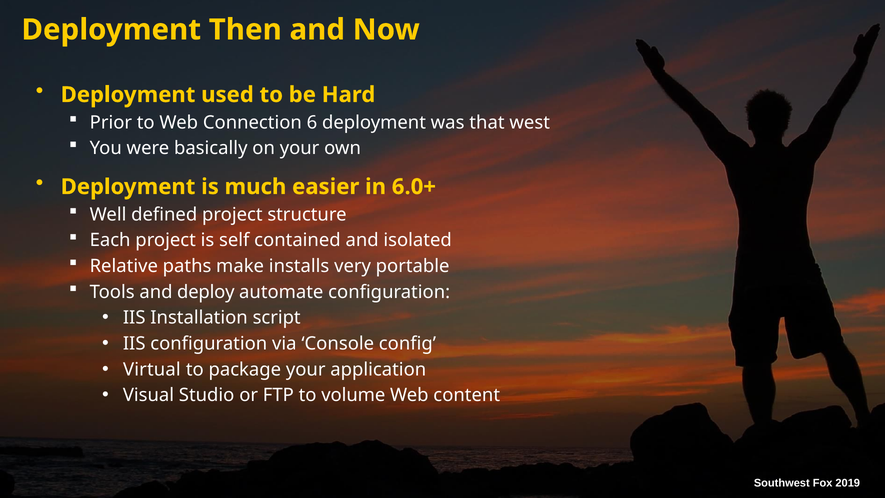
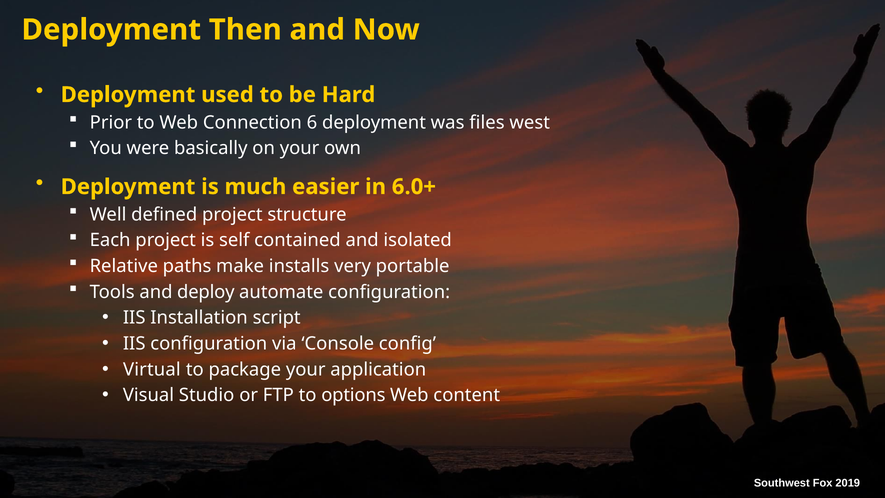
that: that -> files (487, 122)
volume: volume -> options (353, 395)
